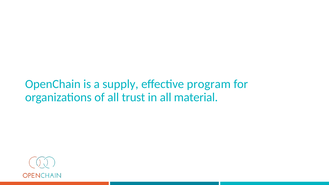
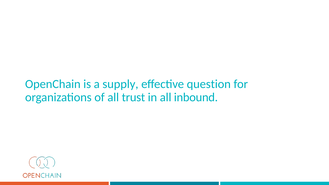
program: program -> question (209, 84)
material: material -> inbound (196, 97)
